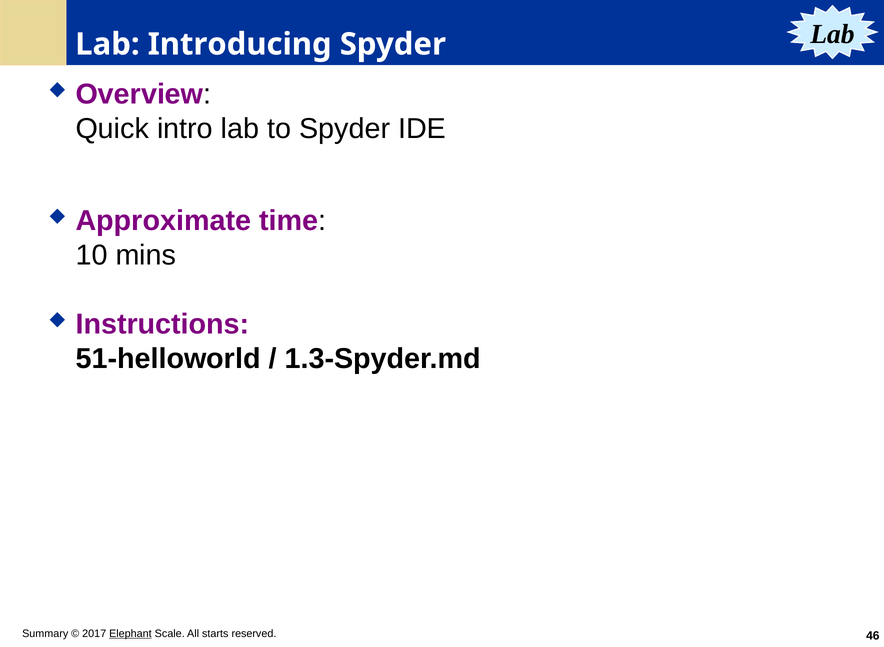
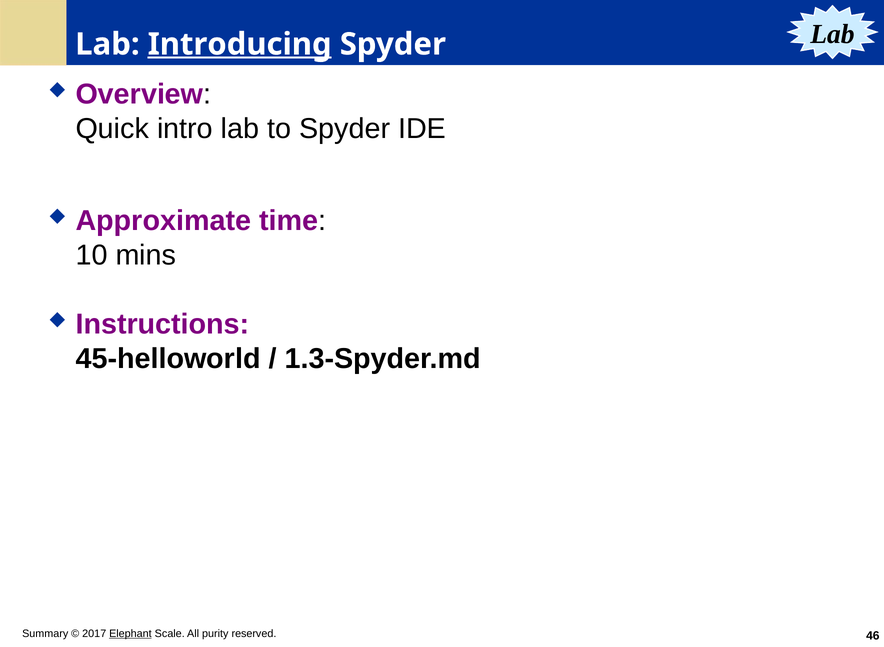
Introducing underline: none -> present (240, 44)
51-helloworld: 51-helloworld -> 45-helloworld (168, 359)
starts: starts -> purity (215, 633)
